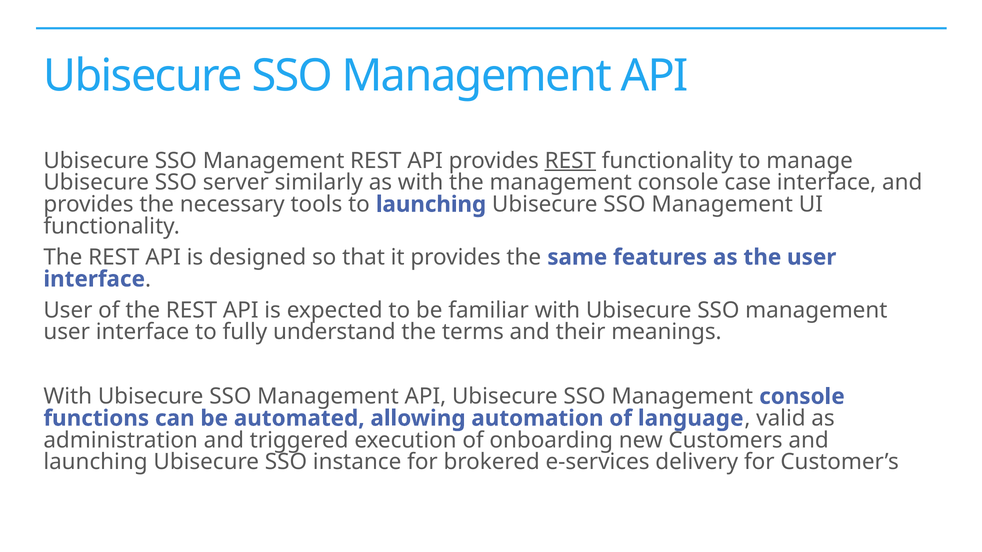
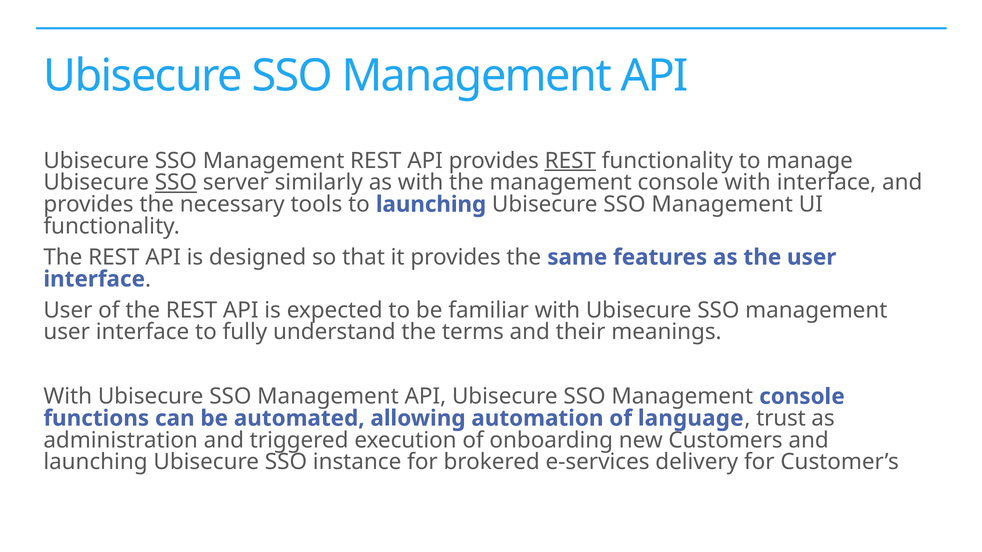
SSO underline: none -> present (176, 183)
console case: case -> with (748, 183)
valid: valid -> trust (781, 419)
